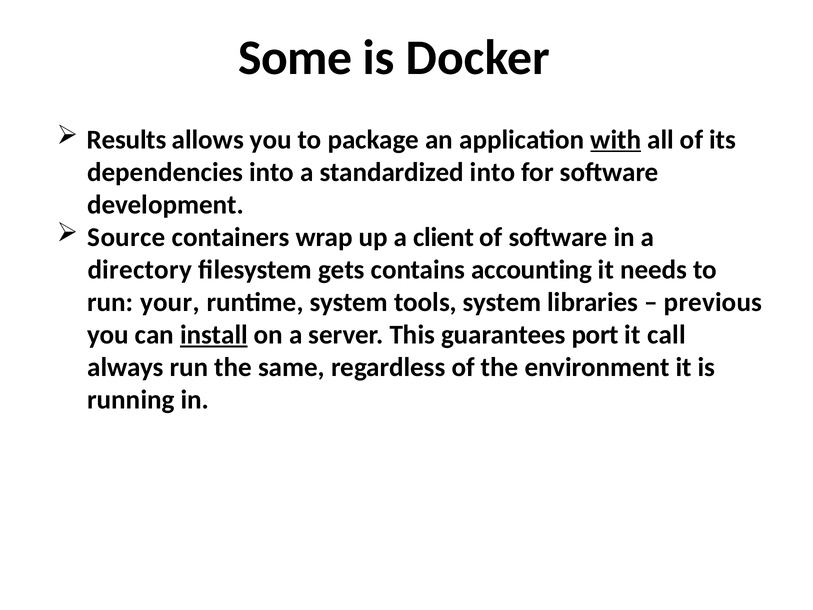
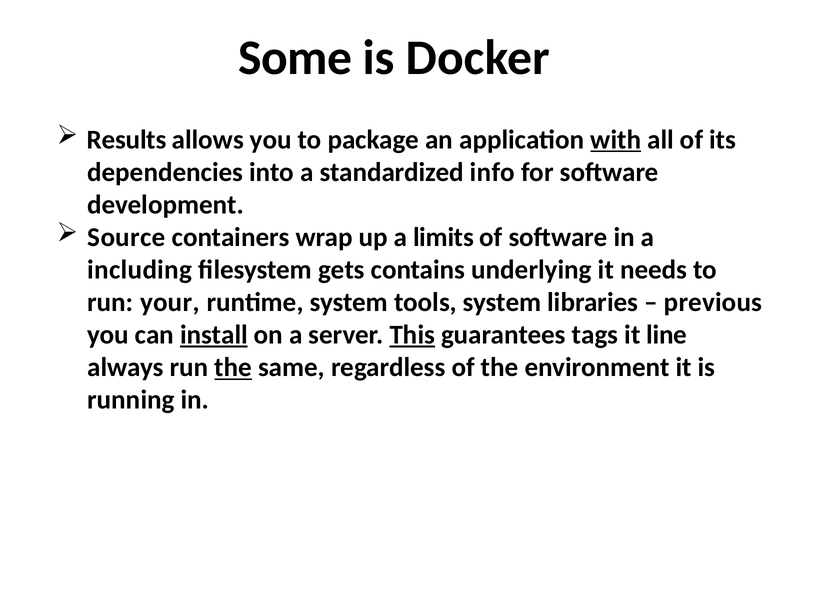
standardized into: into -> info (492, 172)
client: client -> limits (443, 237)
directory: directory -> including (140, 270)
accounting: accounting -> underlying (532, 270)
This underline: none -> present (412, 335)
port: port -> tags (595, 335)
call: call -> line (667, 335)
the underline: none -> present (233, 367)
